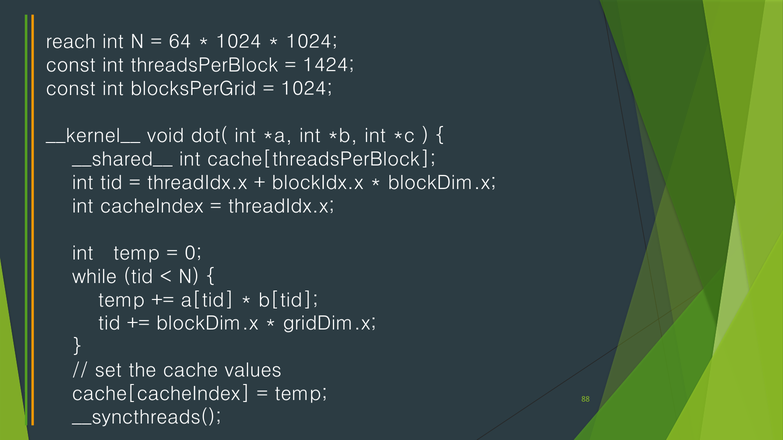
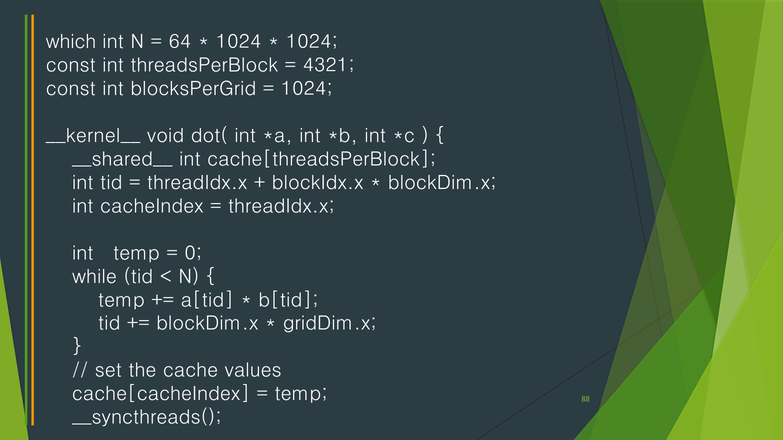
reach: reach -> which (71, 42)
1424: 1424 -> 4321 (329, 65)
